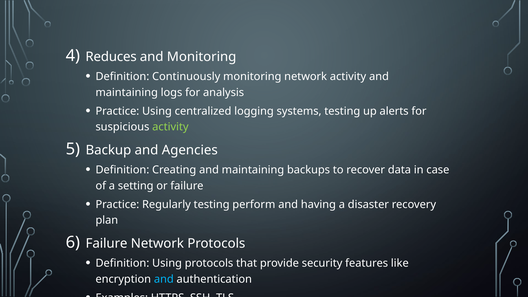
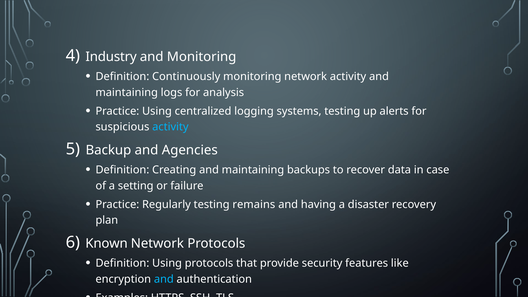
Reduces: Reduces -> Industry (111, 57)
activity colour: light green -> light blue (170, 127)
perform: perform -> remains (254, 204)
Failure: Failure -> Known (107, 244)
